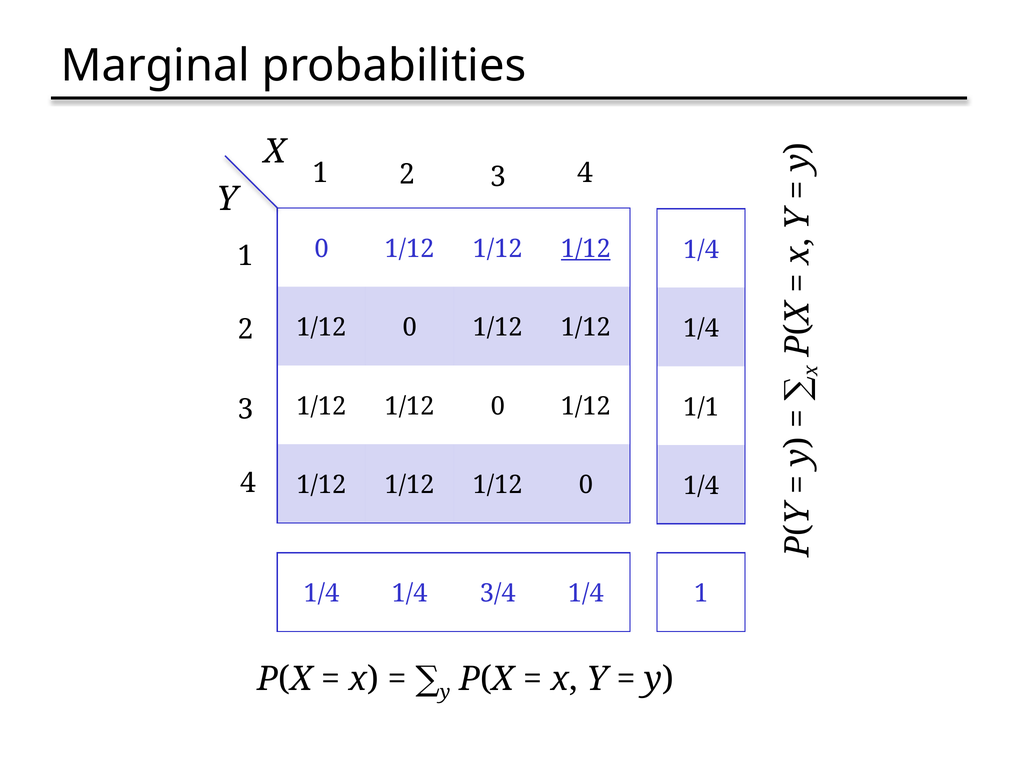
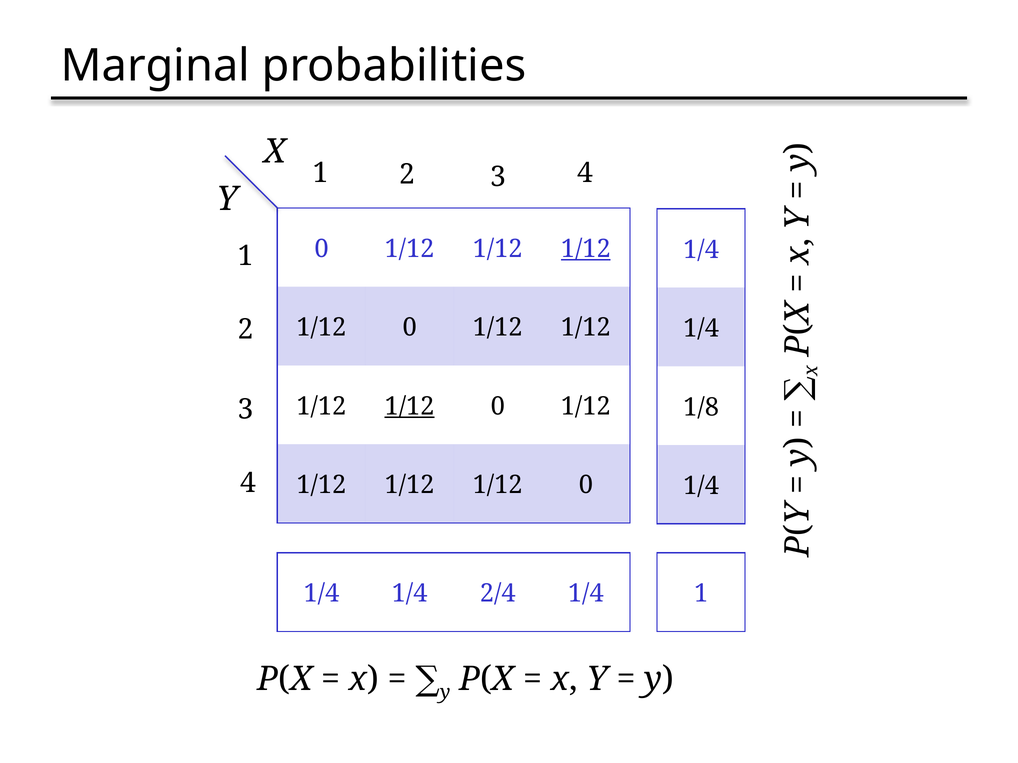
1/12 underline: none -> present (410, 407)
1/1: 1/1 -> 1/8 (701, 407)
3/4: 3/4 -> 2/4 (498, 594)
